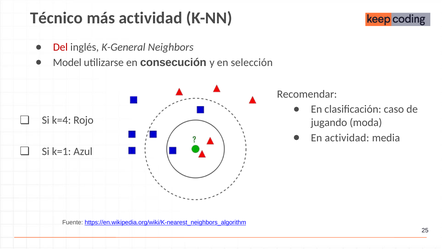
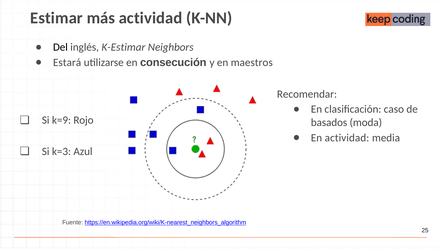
Técnico: Técnico -> Estimar (57, 18)
Del colour: red -> black (60, 47)
K-General: K-General -> K-Estimar (123, 47)
Model: Model -> Estará (67, 62)
selección: selección -> maestros (252, 62)
k=4: k=4 -> k=9 (61, 120)
jugando: jugando -> basados (329, 122)
k=1: k=1 -> k=3 (61, 151)
